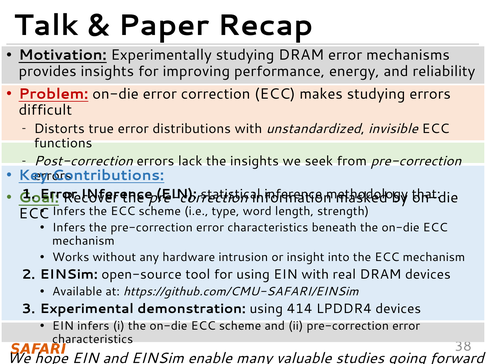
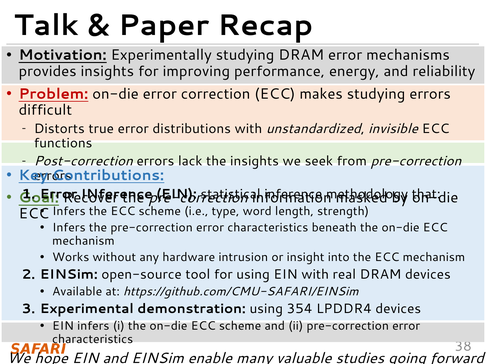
414: 414 -> 354 (300, 309)
